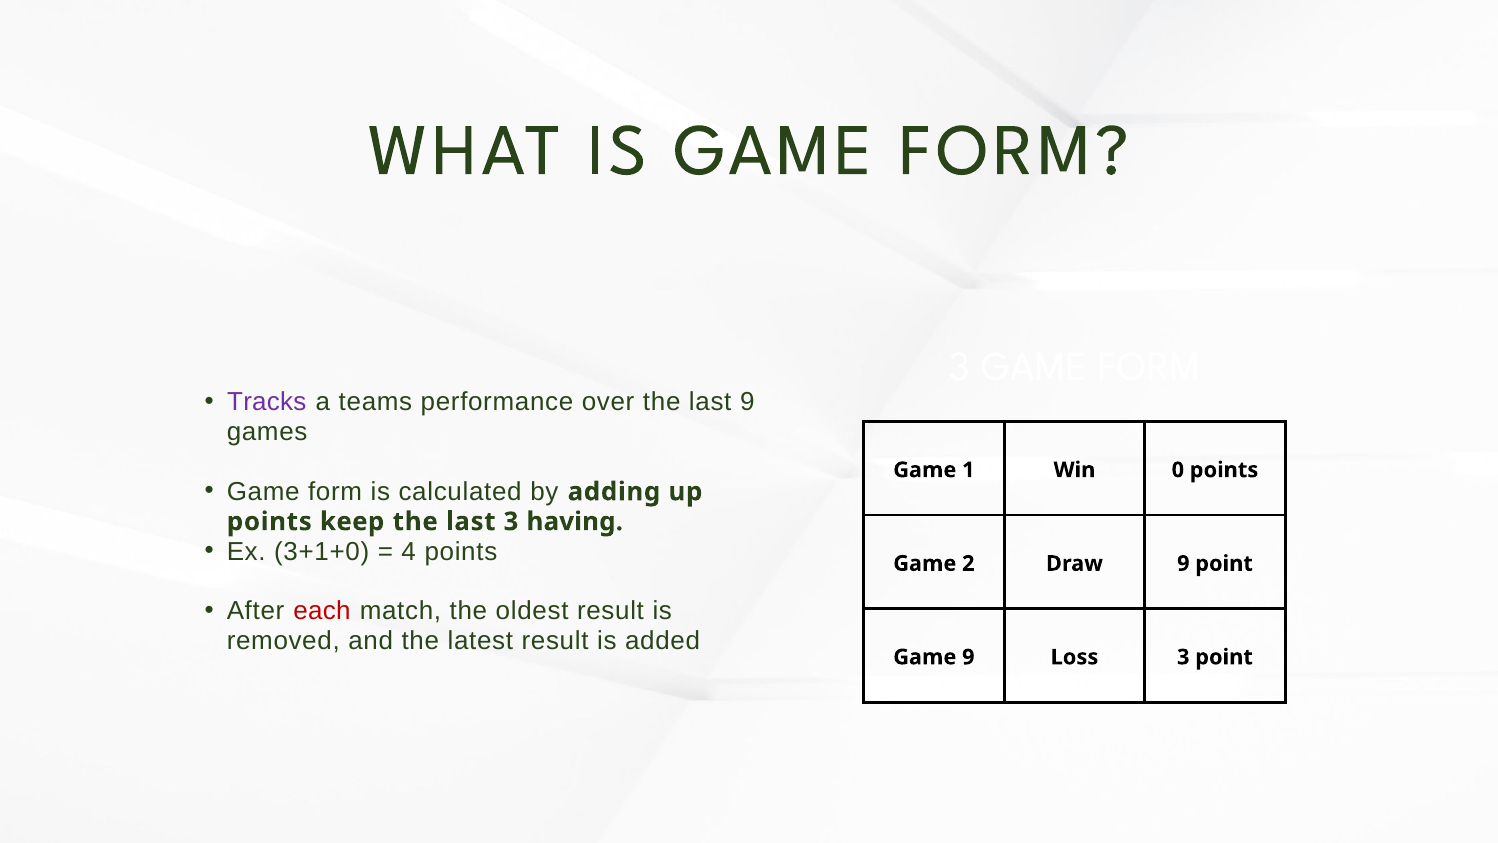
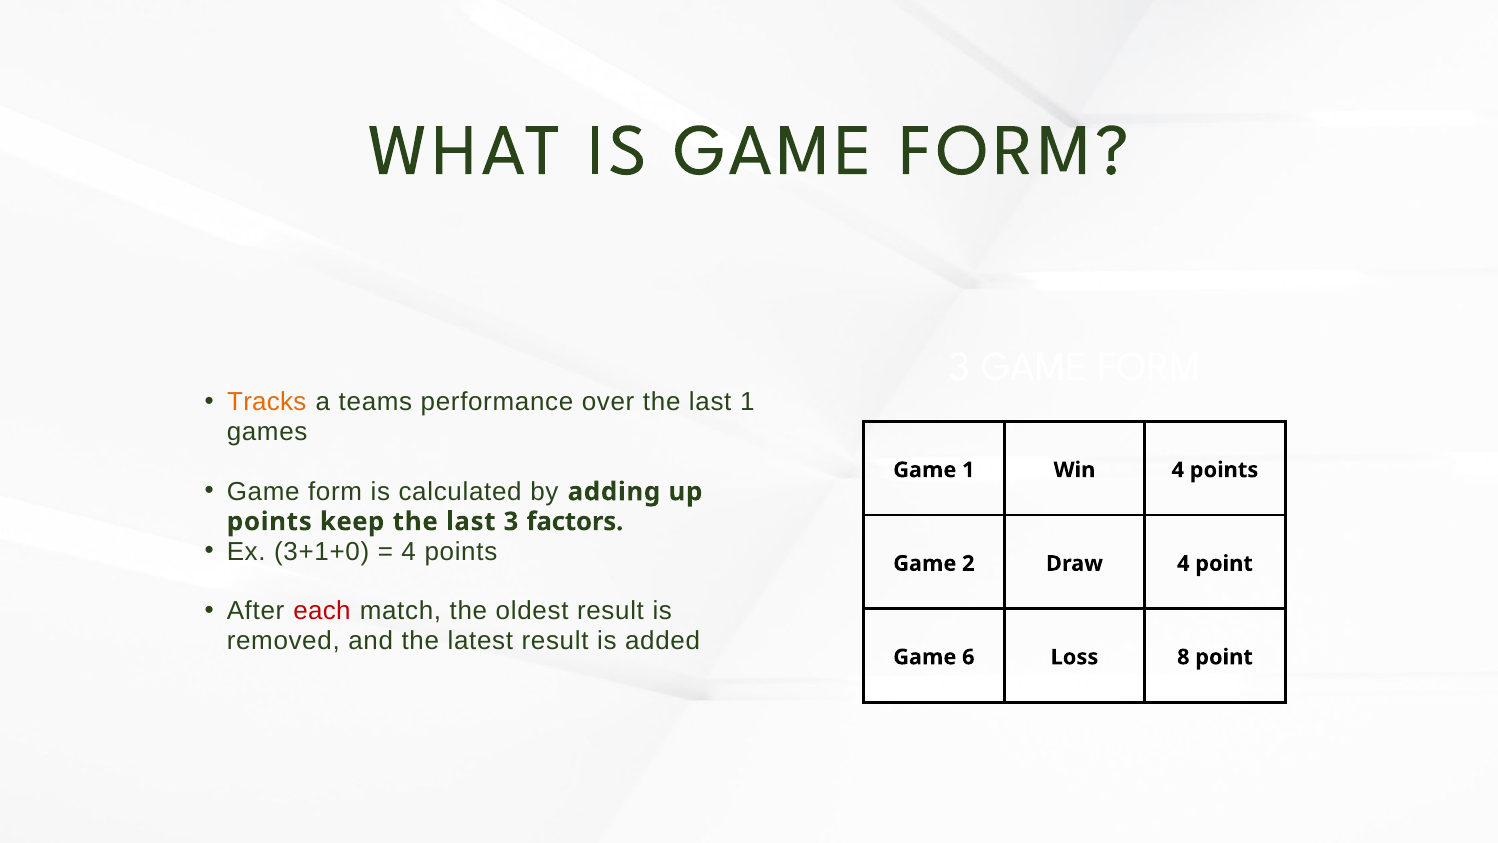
Tracks colour: purple -> orange (267, 402)
last 9: 9 -> 1 (747, 402)
Win 0: 0 -> 4 (1178, 470)
having: having -> factors (575, 521)
Draw 9: 9 -> 4 (1183, 563)
Game 9: 9 -> 6 (968, 657)
Loss 3: 3 -> 8 (1183, 657)
